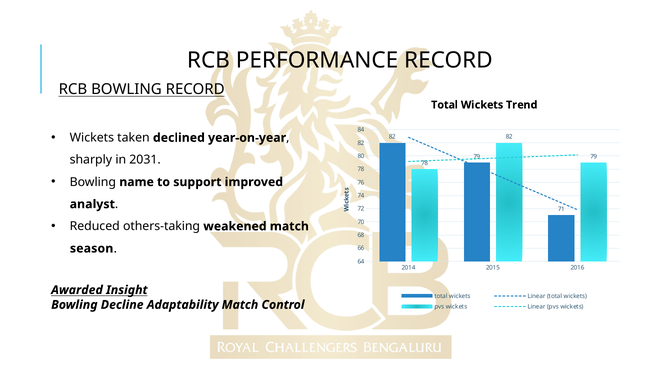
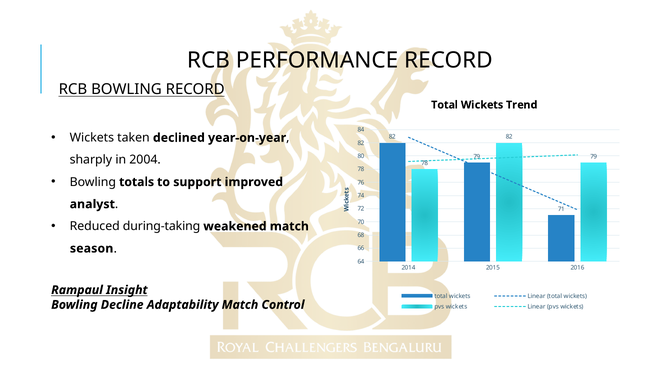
2031: 2031 -> 2004 (145, 160)
name: name -> totals (137, 182)
others-taking: others-taking -> during-taking (162, 227)
Awarded: Awarded -> Rampaul (77, 290)
